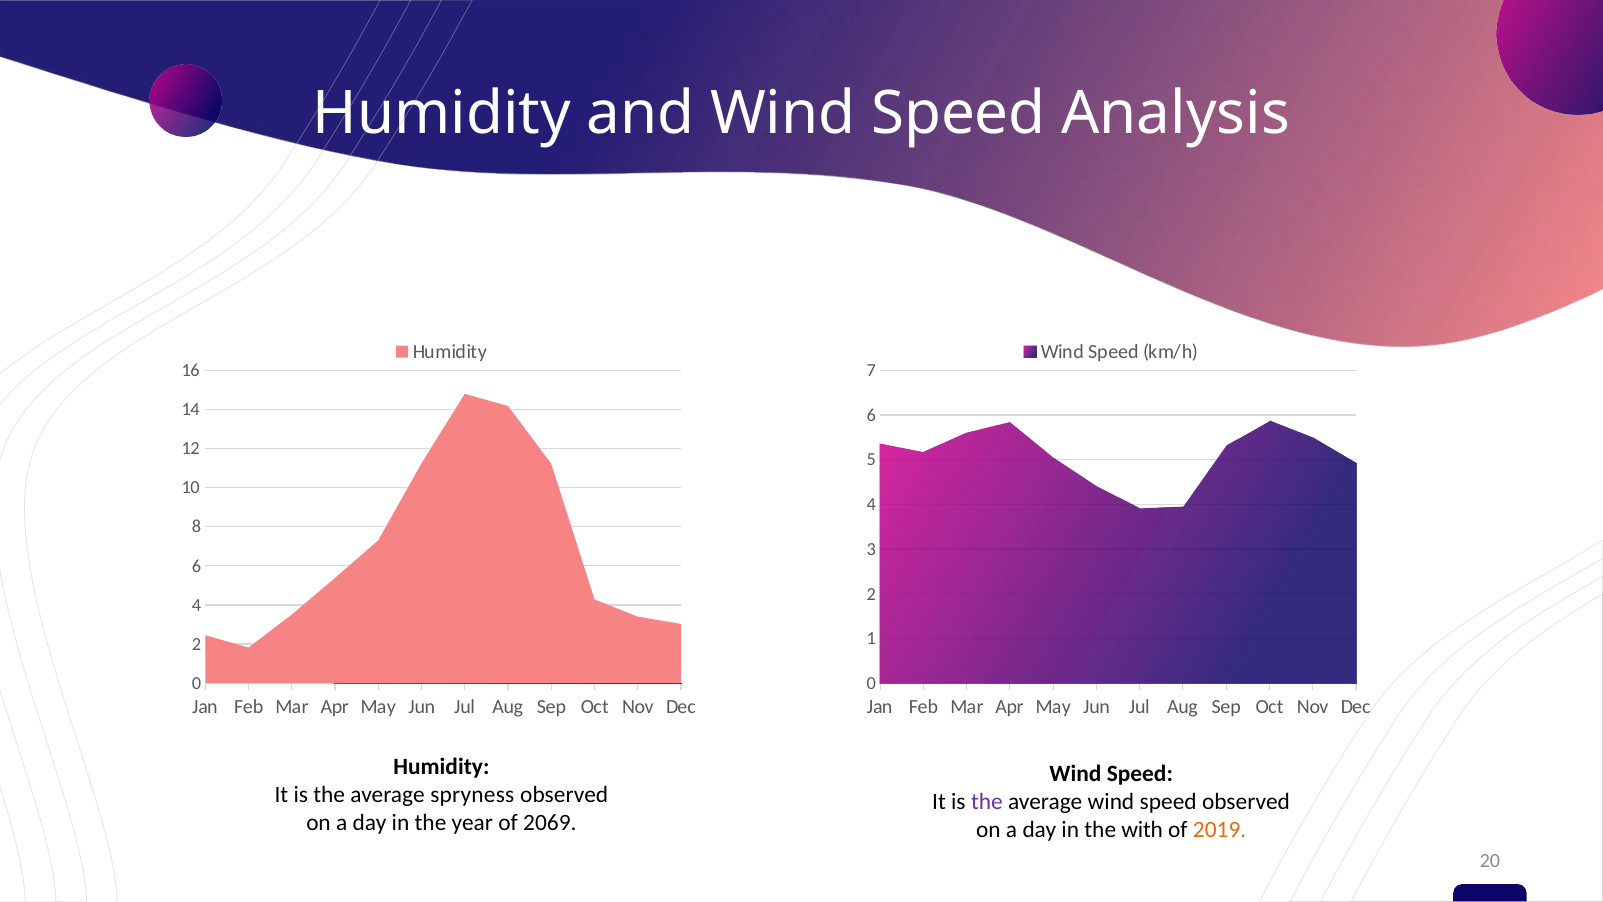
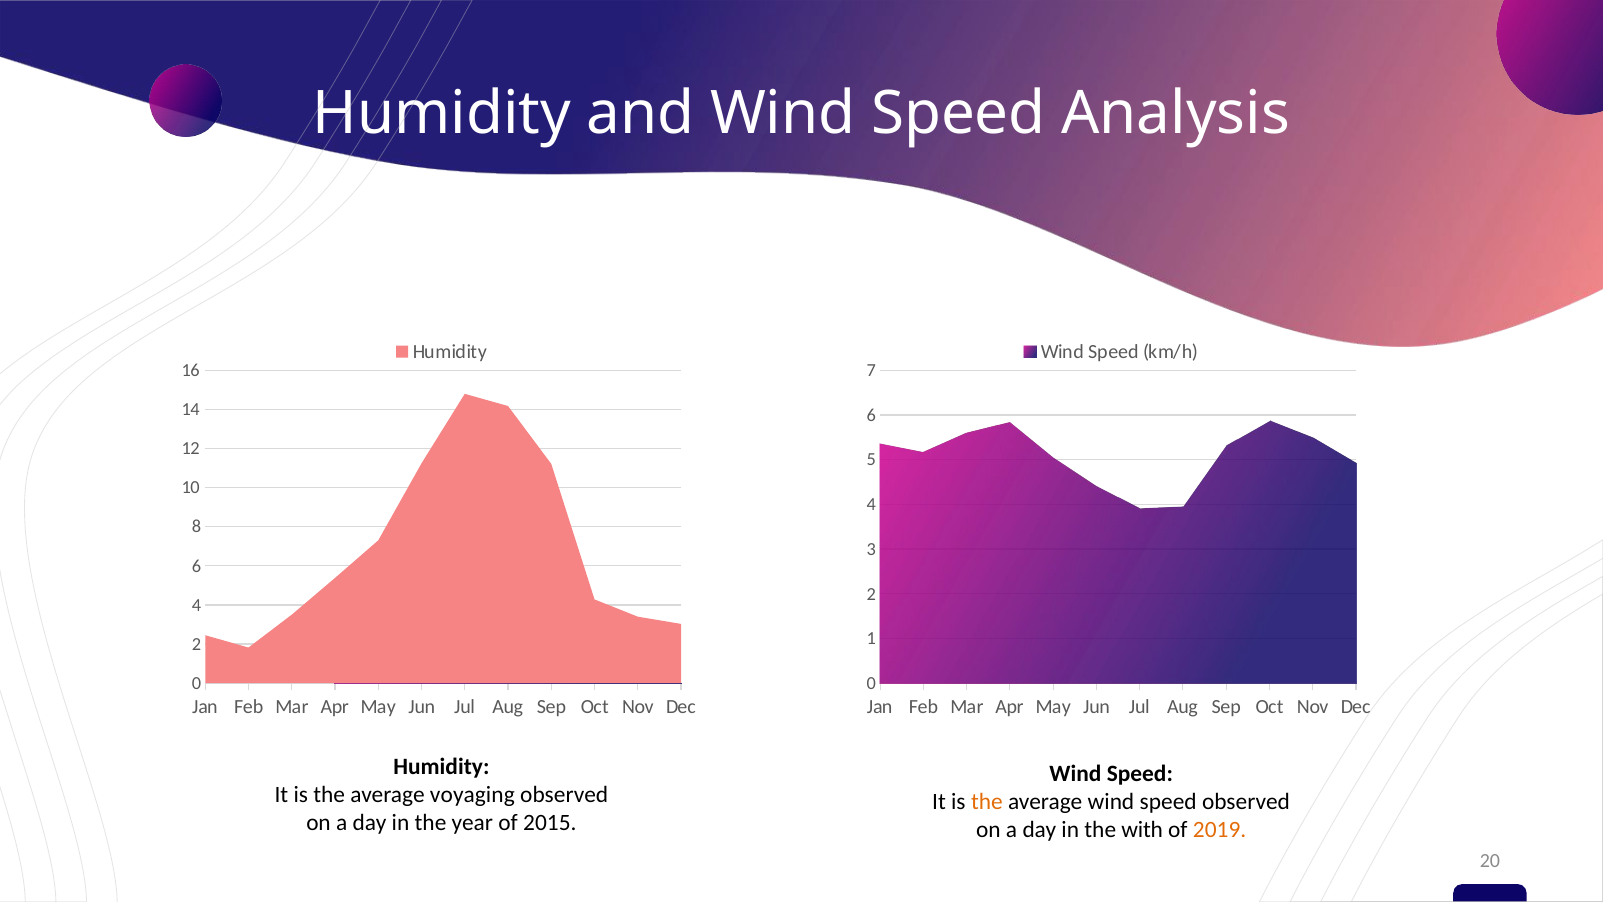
spryness: spryness -> voyaging (472, 795)
the colour: purple -> orange (987, 801)
2069: 2069 -> 2015 (550, 823)
